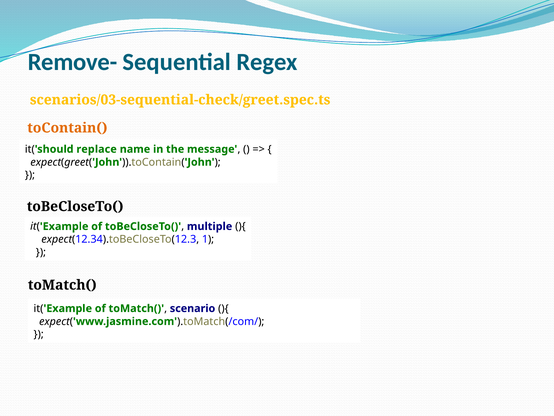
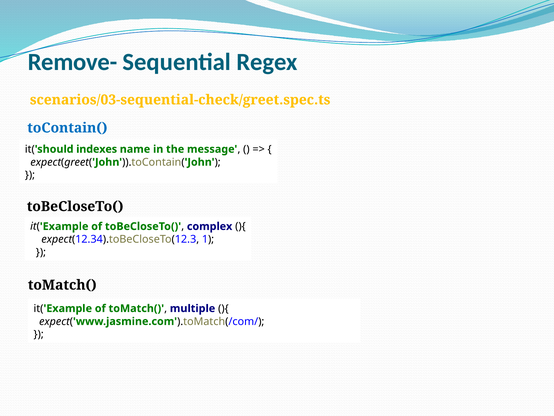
toContain( colour: orange -> blue (67, 128)
replace: replace -> indexes (97, 149)
multiple: multiple -> complex (210, 226)
scenario: scenario -> multiple (193, 308)
